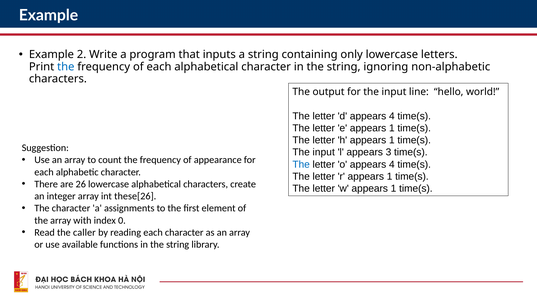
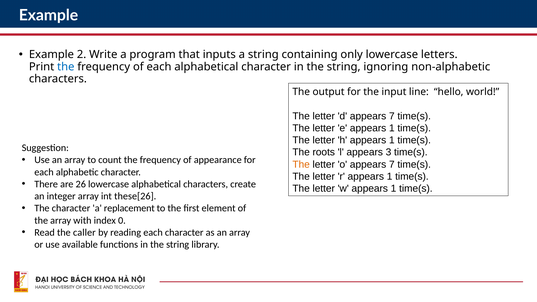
d appears 4: 4 -> 7 (392, 116)
input: input -> roots (324, 152)
The colour: blue -> orange (301, 164)
o appears 4: 4 -> 7 (392, 164)
assignments: assignments -> replacement (129, 208)
